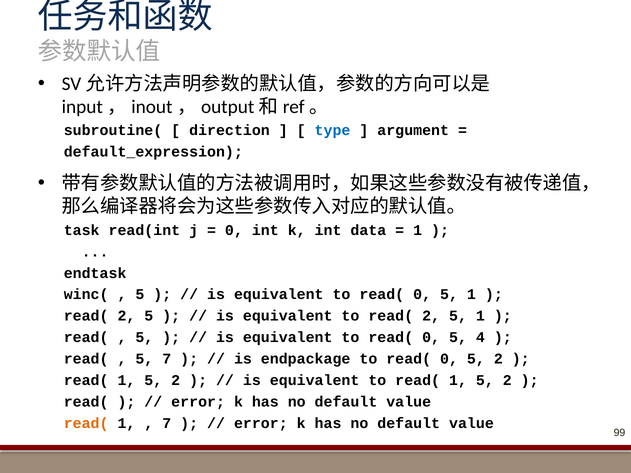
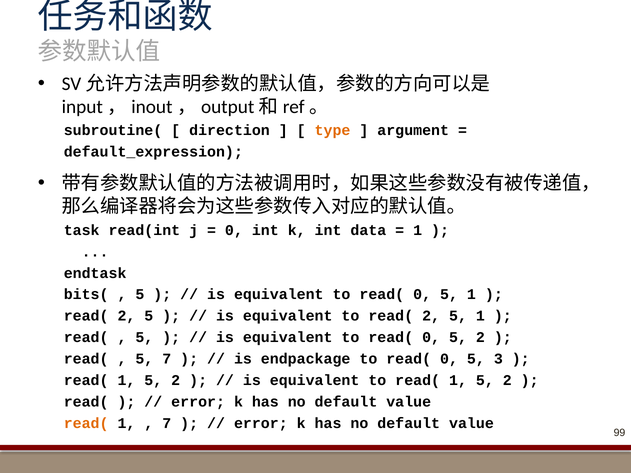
type colour: blue -> orange (333, 131)
winc(: winc( -> bits( (86, 295)
0 5 4: 4 -> 2 (480, 338)
0 5 2: 2 -> 3 (498, 359)
